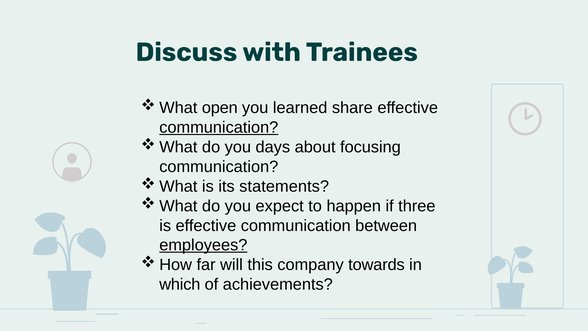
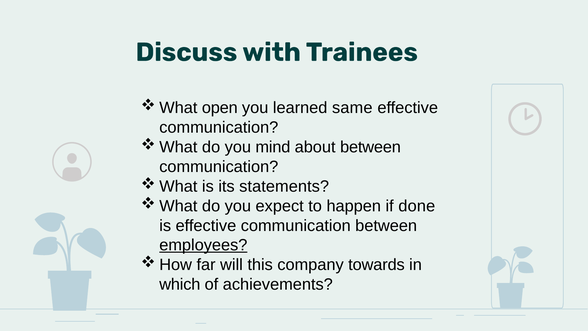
share: share -> same (352, 108)
communication underline: present -> none (219, 127)
days: days -> mind (273, 147)
about focusing: focusing -> between (371, 147)
three: three -> done (417, 206)
